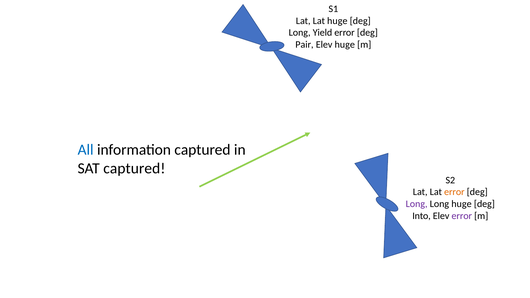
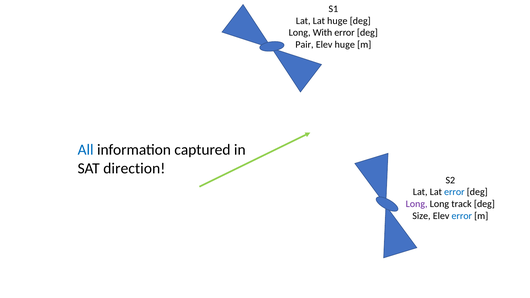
Yield: Yield -> With (322, 33)
SAT captured: captured -> direction (134, 168)
error colour: orange -> blue (454, 192)
Long huge: huge -> track (462, 204)
Into: Into -> Size (421, 216)
error colour: purple -> blue (462, 216)
